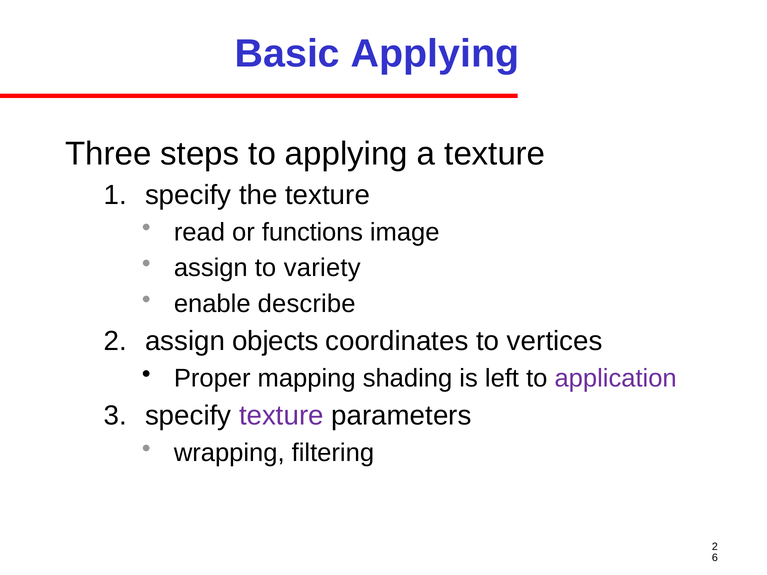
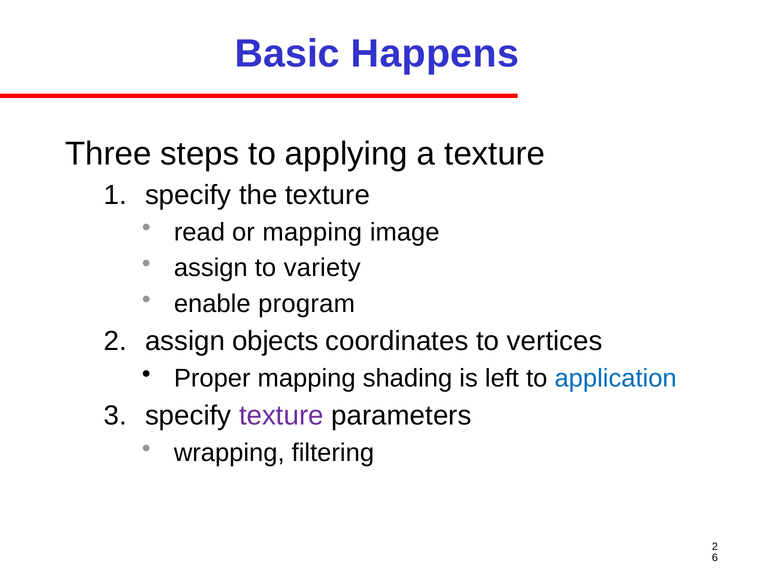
Basic Applying: Applying -> Happens (435, 54)
or functions: functions -> mapping (312, 232)
describe: describe -> program (307, 304)
application colour: purple -> blue (616, 378)
